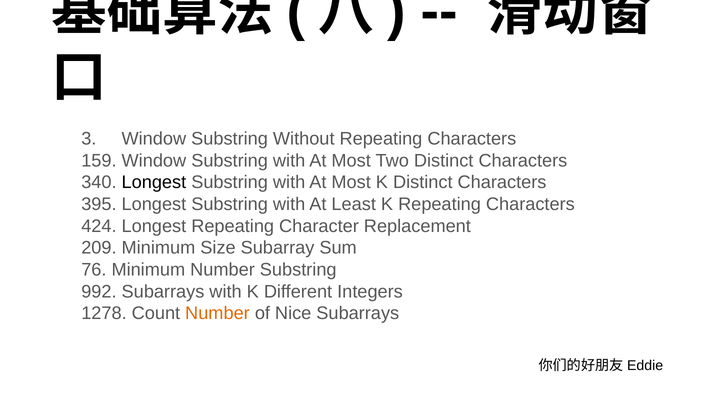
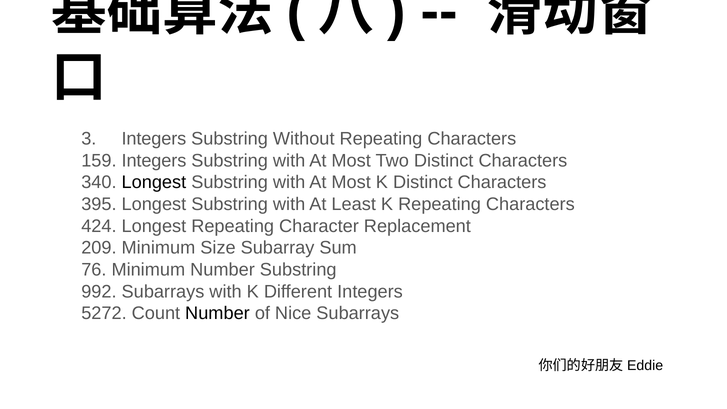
3 Window: Window -> Integers (154, 139)
159 Window: Window -> Integers (154, 161)
1278: 1278 -> 5272 (104, 313)
Number colour: orange -> black (217, 313)
